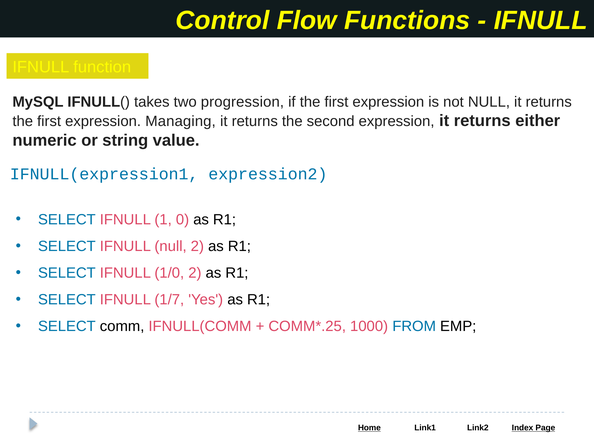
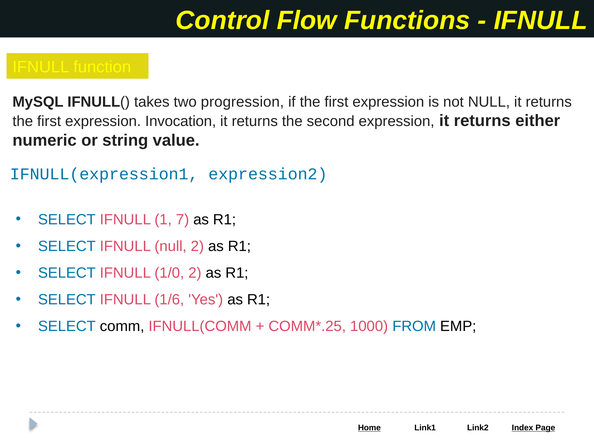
Managing: Managing -> Invocation (181, 121)
0: 0 -> 7 (183, 220)
1/7: 1/7 -> 1/6 (169, 300)
